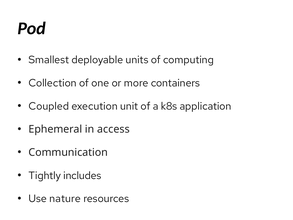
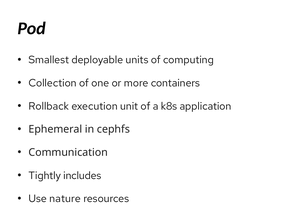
Coupled: Coupled -> Rollback (49, 106)
access: access -> cephfs (113, 129)
